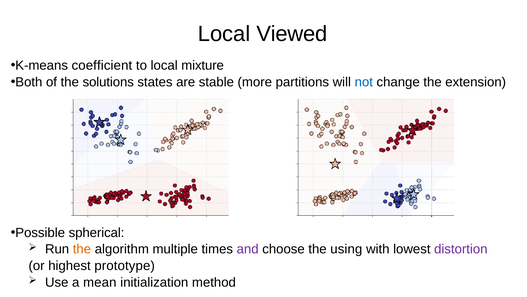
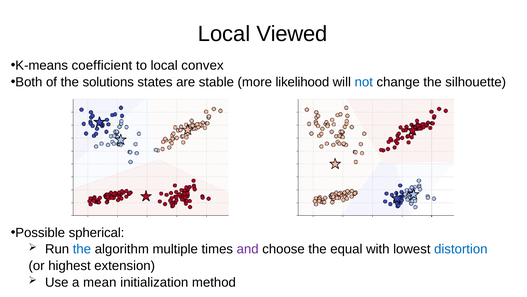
mixture: mixture -> convex (202, 65)
partitions: partitions -> likelihood (302, 82)
extension: extension -> silhouette (476, 82)
the colour: orange -> blue (82, 249)
using: using -> equal (346, 249)
distortion colour: purple -> blue (461, 249)
prototype: prototype -> extension (125, 265)
